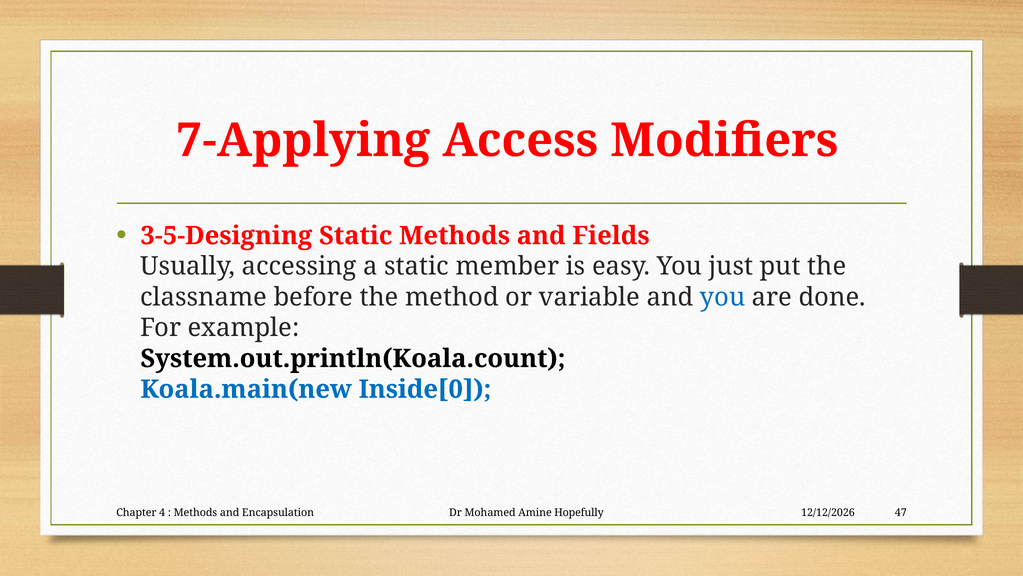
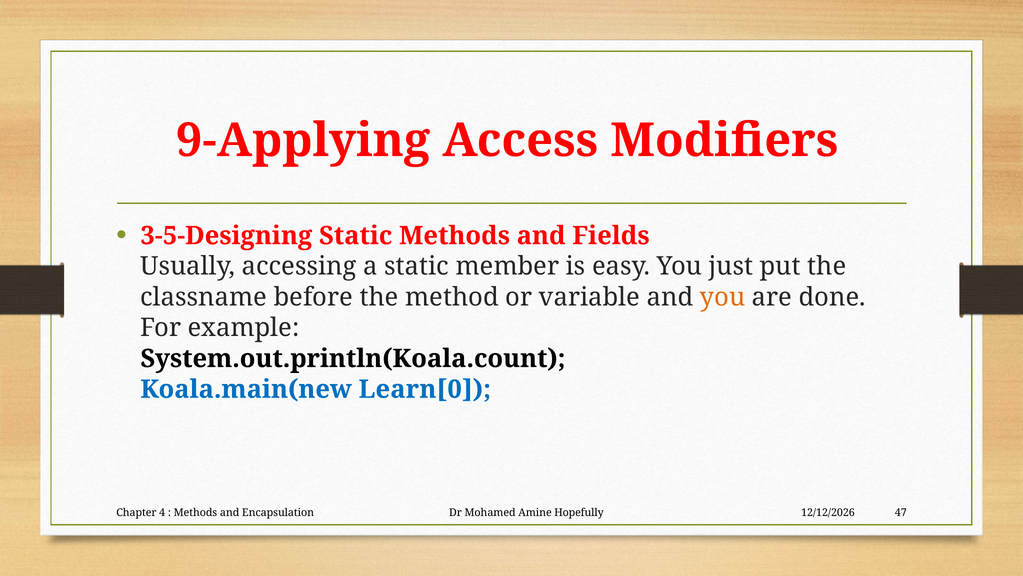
7-Applying: 7-Applying -> 9-Applying (303, 140)
you colour: blue -> orange (723, 297)
Inside[0: Inside[0 -> Learn[0 (425, 389)
